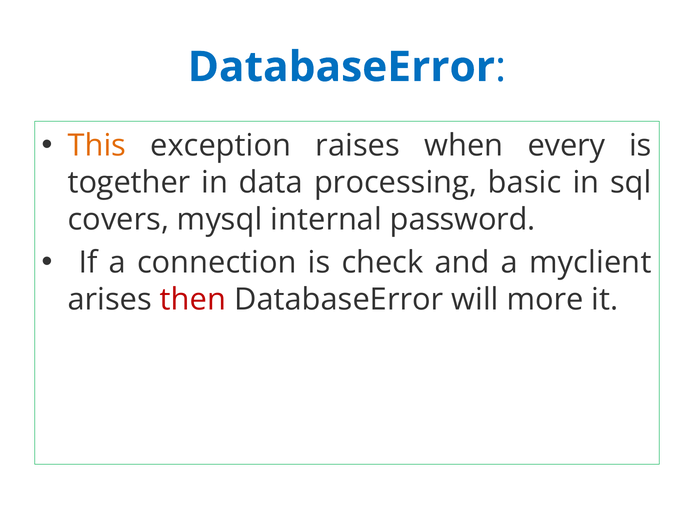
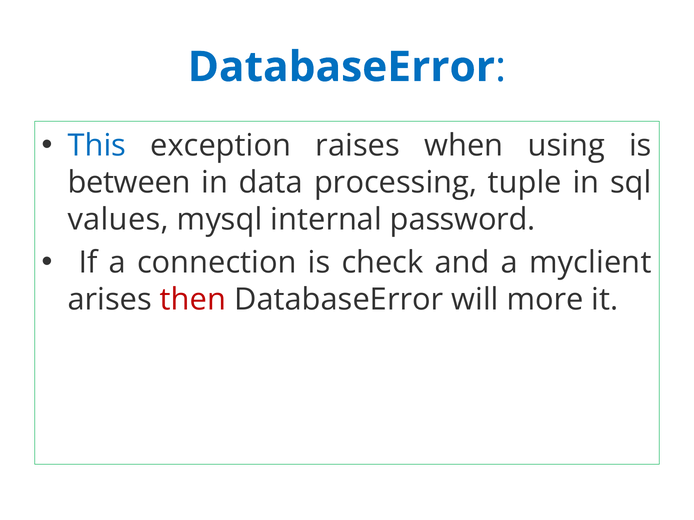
This colour: orange -> blue (97, 146)
every: every -> using (566, 146)
together: together -> between (129, 183)
basic: basic -> tuple (525, 183)
covers: covers -> values (118, 220)
